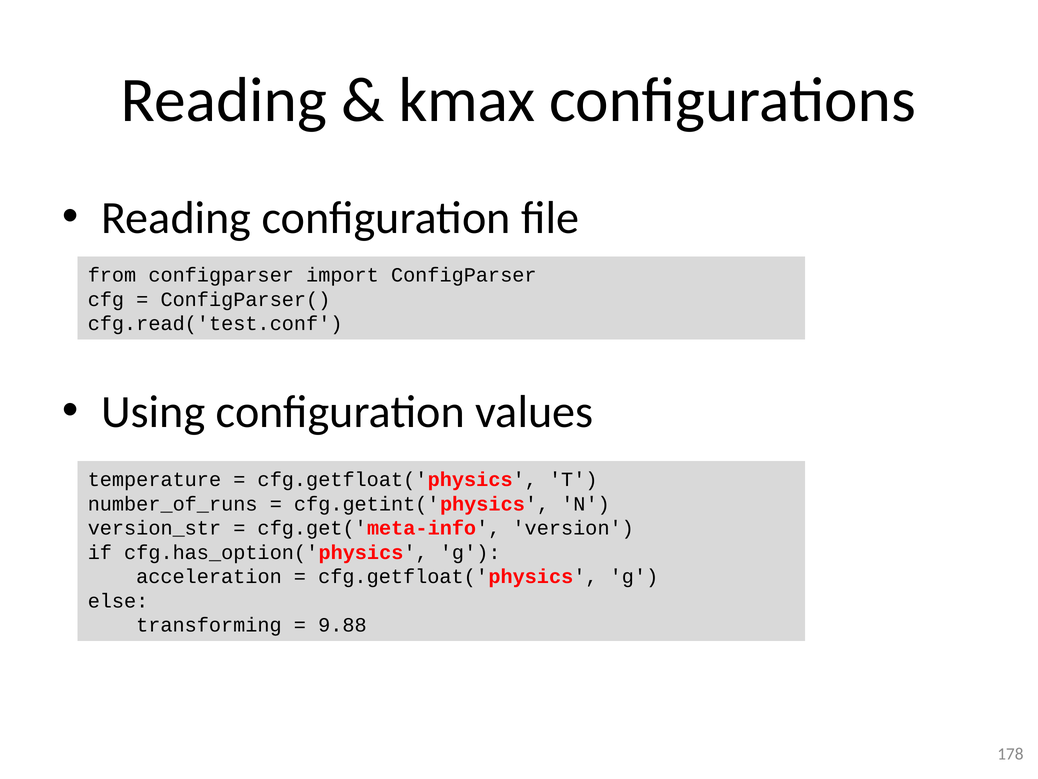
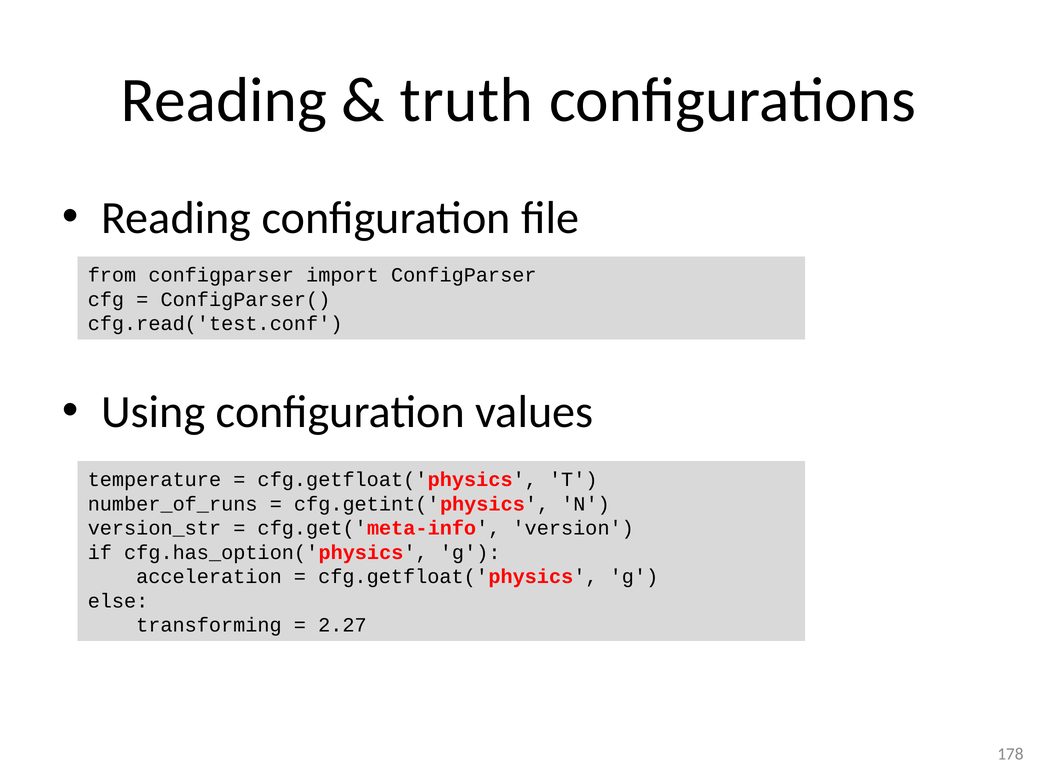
kmax: kmax -> truth (466, 100)
9.88: 9.88 -> 2.27 (342, 625)
